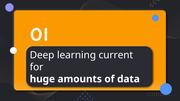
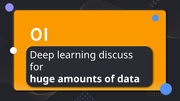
current: current -> discuss (116, 55)
